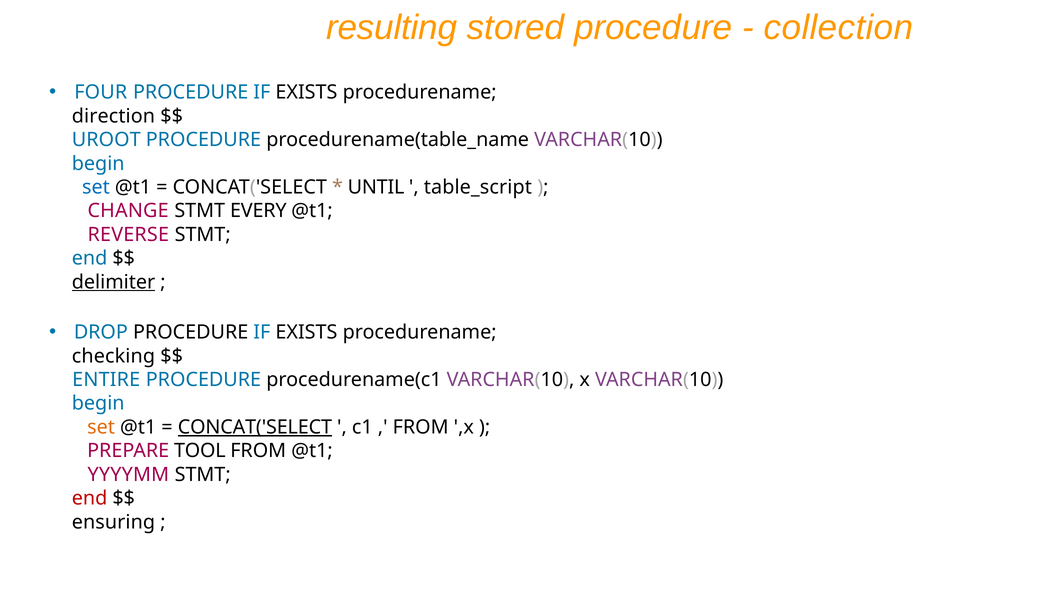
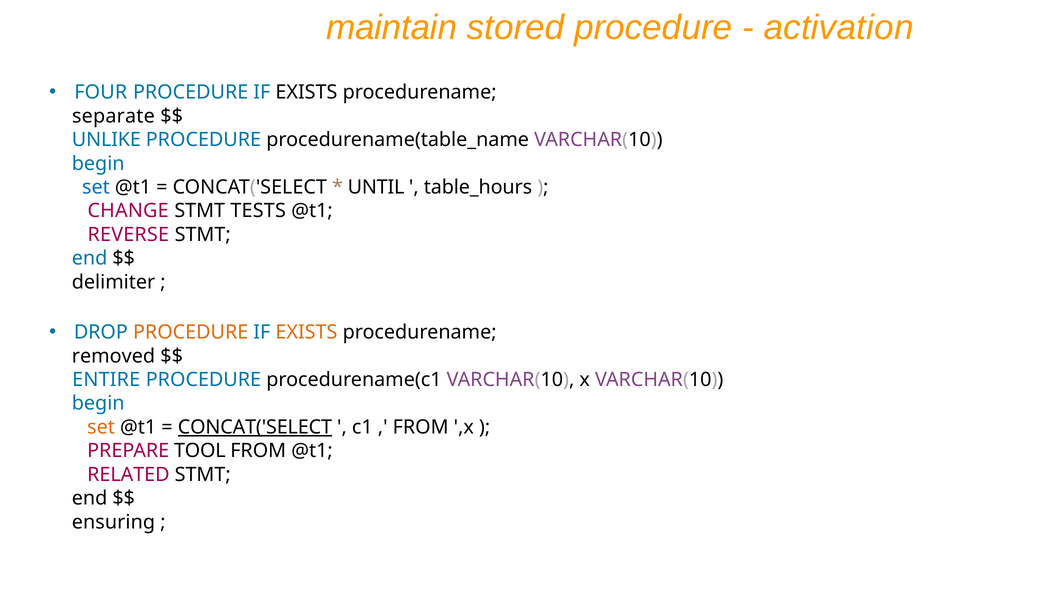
resulting: resulting -> maintain (392, 27)
collection: collection -> activation (839, 27)
direction: direction -> separate (113, 116)
UROOT: UROOT -> UNLIKE (106, 140)
table_script: table_script -> table_hours (478, 187)
EVERY: EVERY -> TESTS (258, 211)
delimiter underline: present -> none (114, 282)
PROCEDURE colour: black -> orange (191, 332)
EXISTS colour: black -> orange (306, 332)
checking: checking -> removed (113, 356)
YYYYMM: YYYYMM -> RELATED (128, 474)
end colour: red -> black (90, 498)
